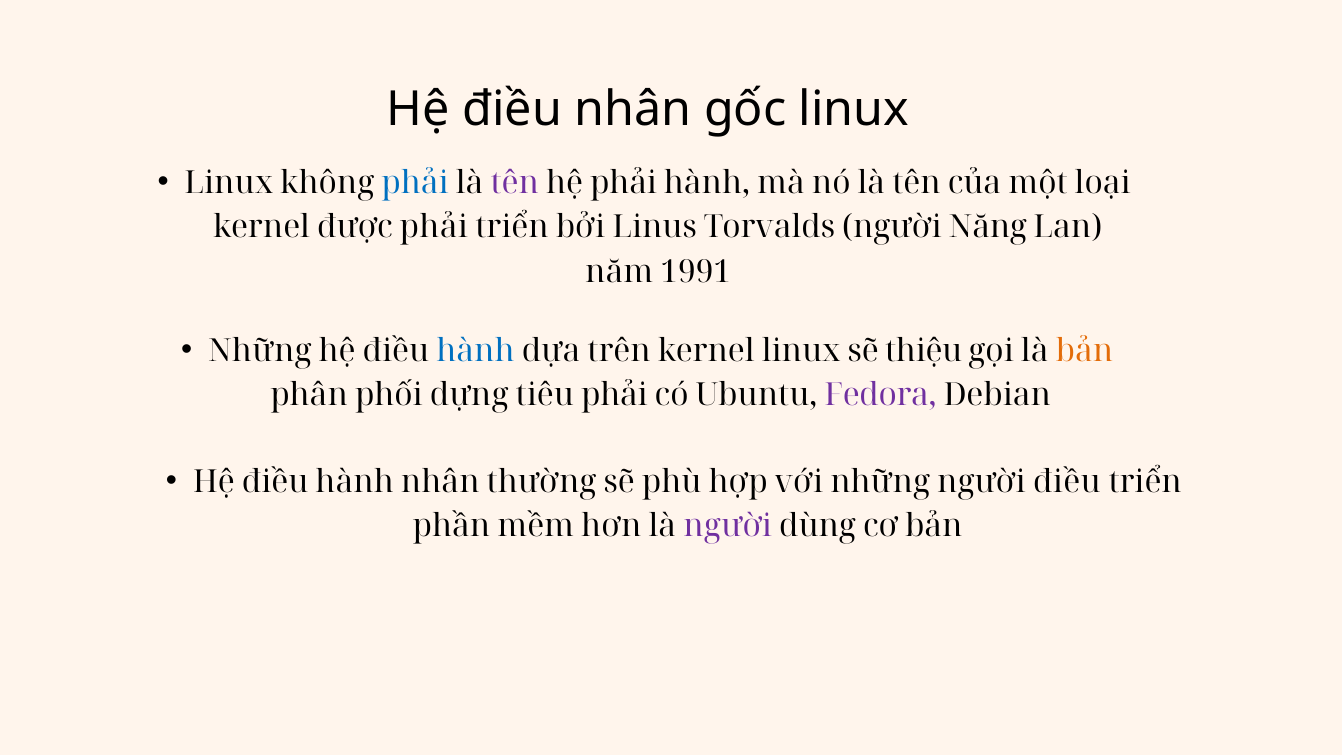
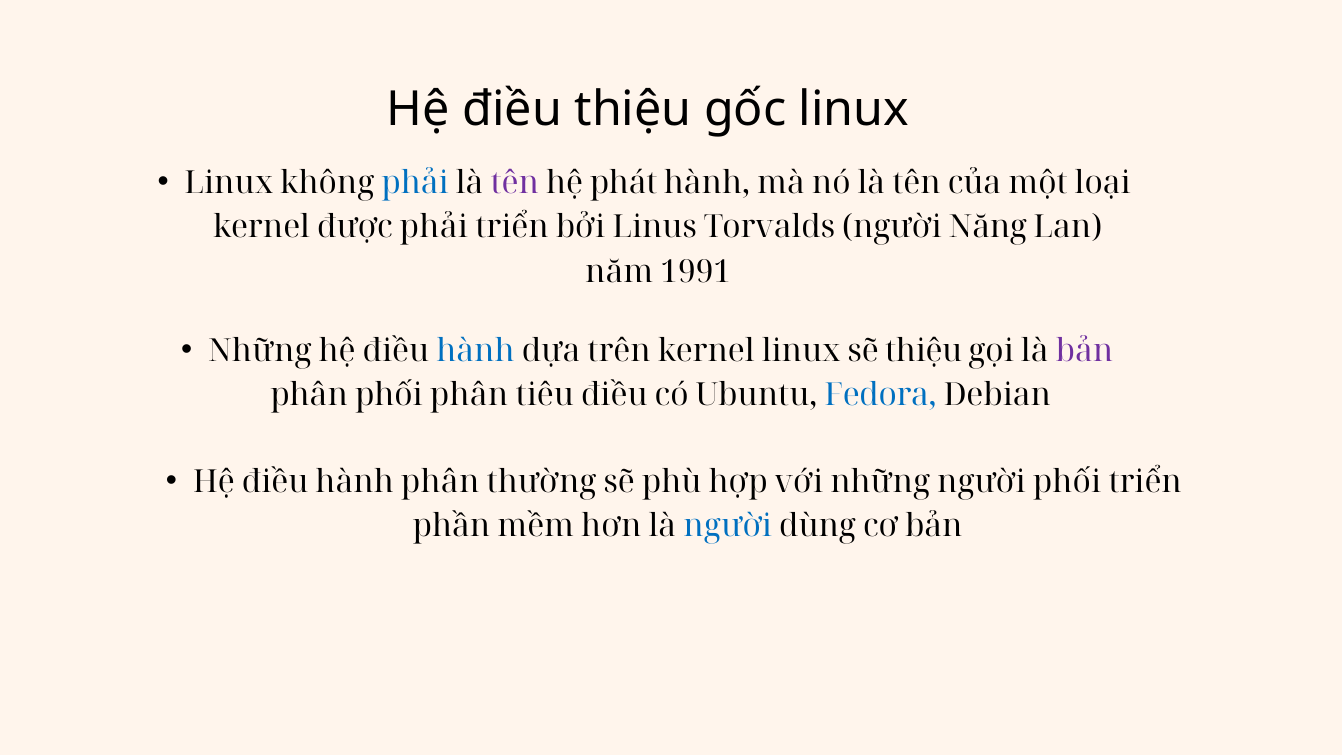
điều nhân: nhân -> thiệu (633, 110)
hệ phải: phải -> phát (624, 183)
bản colour: orange -> purple (1084, 351)
phối dựng: dựng -> phân (469, 395)
tiêu phải: phải -> điều (614, 395)
Fedora colour: purple -> blue (881, 395)
hành nhân: nhân -> phân (440, 482)
người điều: điều -> phối (1067, 482)
người colour: purple -> blue (728, 526)
